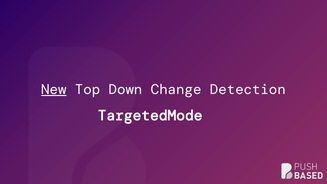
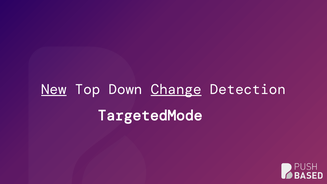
Change underline: none -> present (176, 89)
